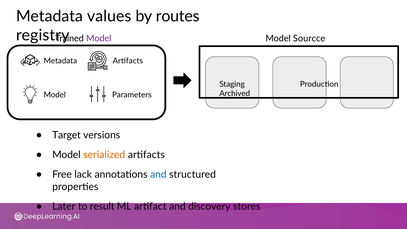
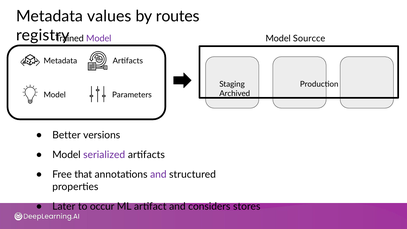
Target: Target -> Better (66, 135)
serialized colour: orange -> purple (104, 155)
lack: lack -> that (83, 175)
and colour: blue -> purple (158, 175)
result: result -> occur (102, 206)
discovery: discovery -> considers (209, 206)
